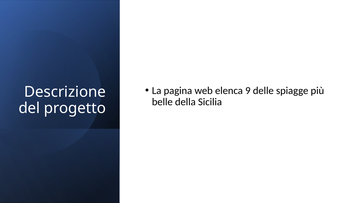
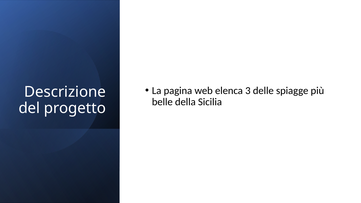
9: 9 -> 3 (248, 91)
